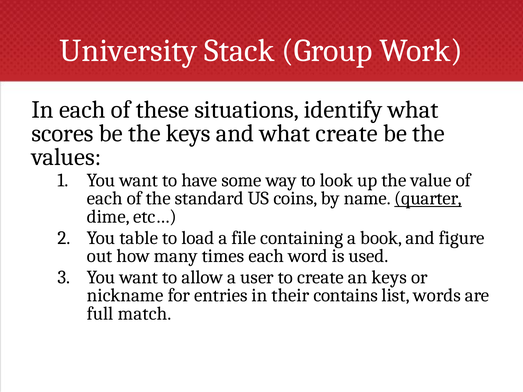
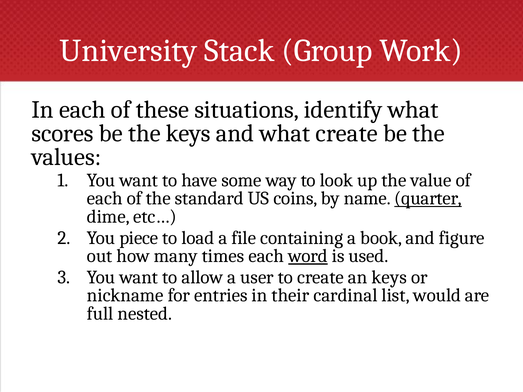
table: table -> piece (139, 238)
word underline: none -> present (308, 256)
contains: contains -> cardinal (345, 296)
words: words -> would (437, 296)
match: match -> nested (145, 314)
